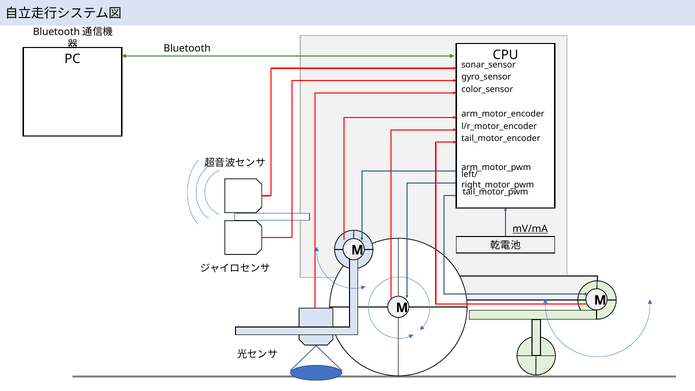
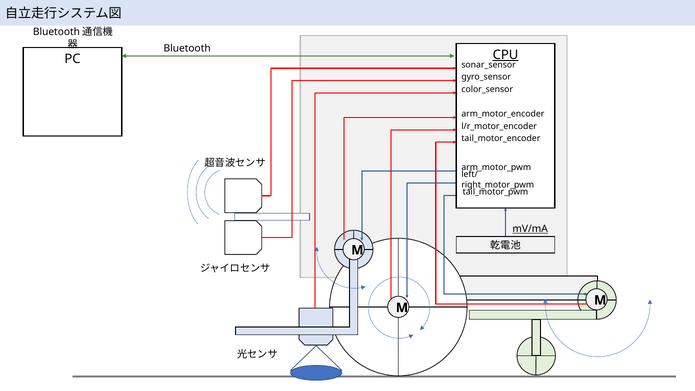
CPU underline: none -> present (505, 55)
